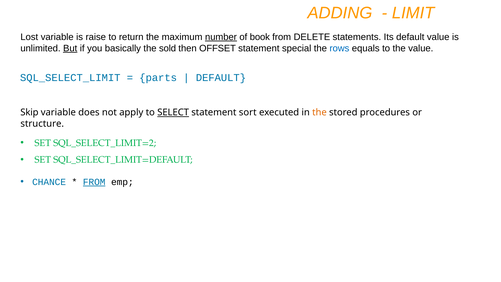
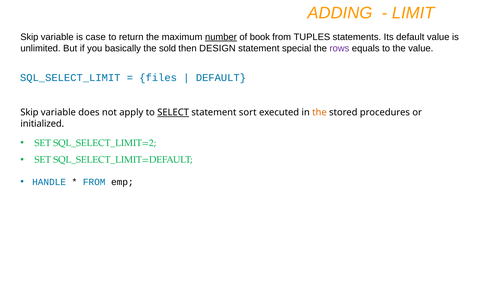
Lost: Lost -> Skip (29, 37)
raise: raise -> case (96, 37)
DELETE: DELETE -> TUPLES (312, 37)
But underline: present -> none (70, 48)
OFFSET: OFFSET -> DESIGN (217, 48)
rows colour: blue -> purple (339, 48)
parts: parts -> files (158, 78)
structure: structure -> initialized (42, 124)
CHANCE: CHANCE -> HANDLE (49, 182)
FROM underline: present -> none (94, 182)
